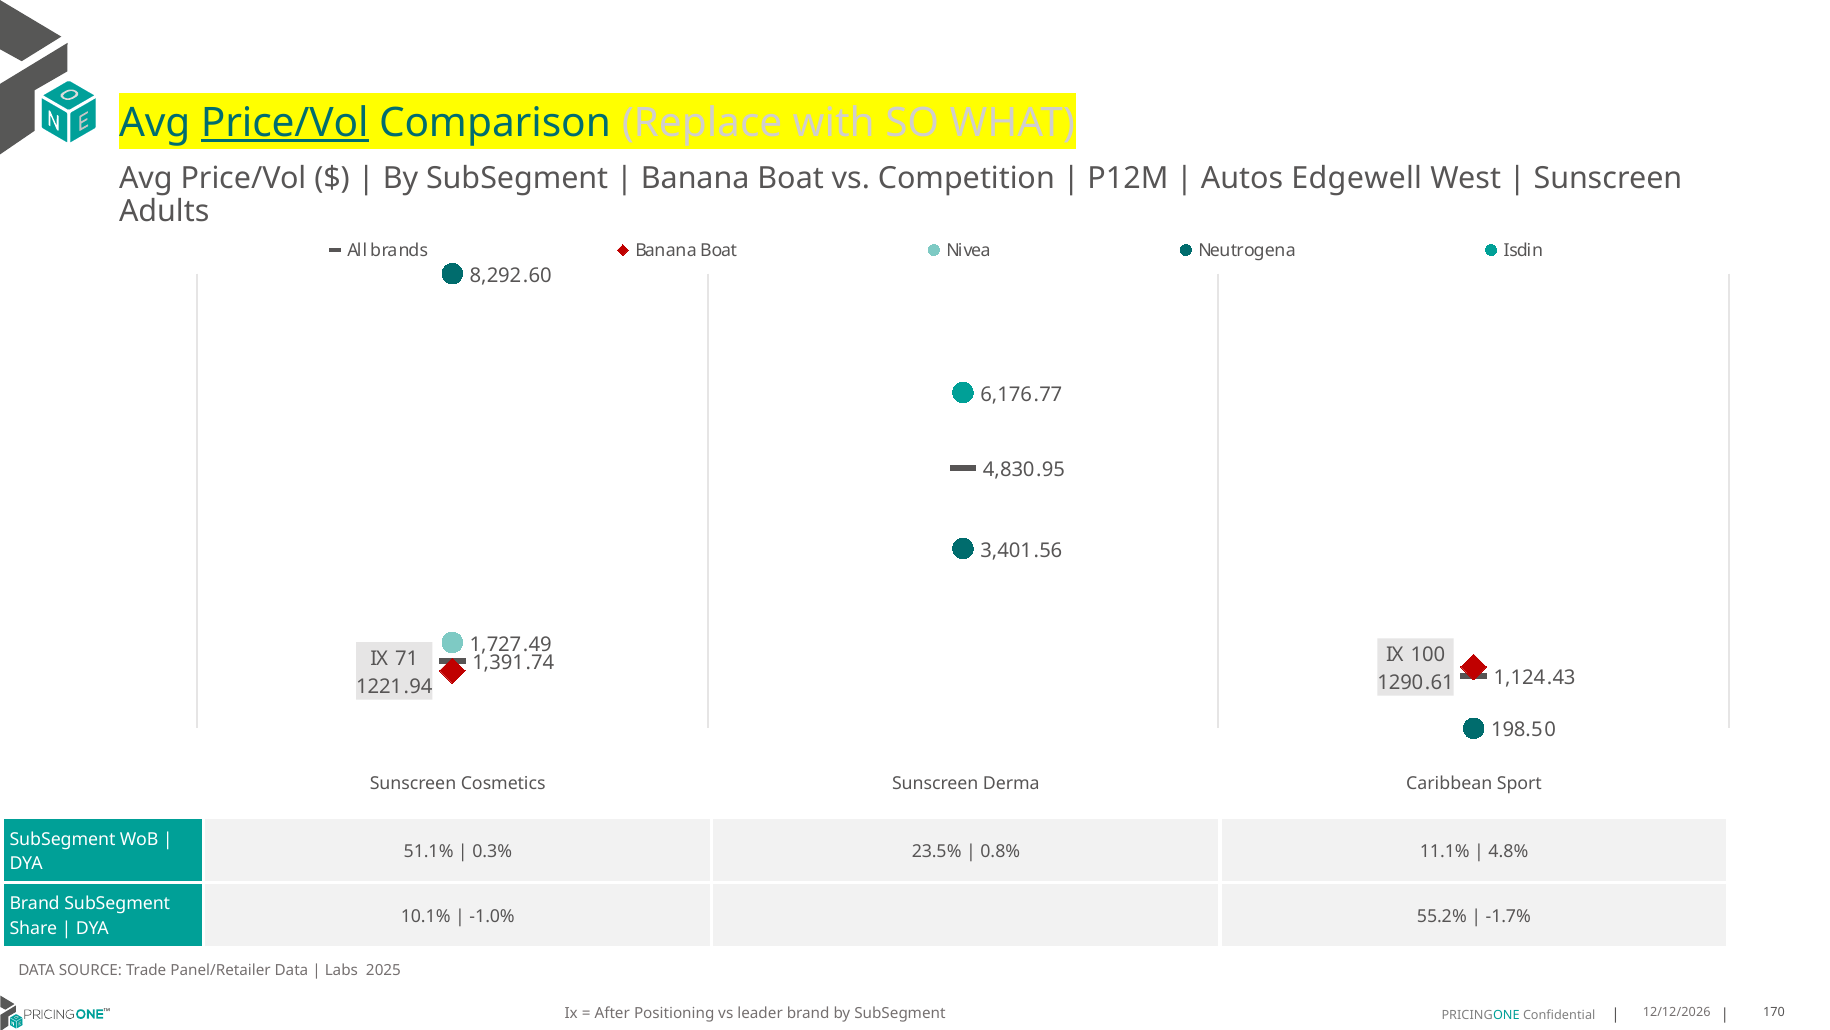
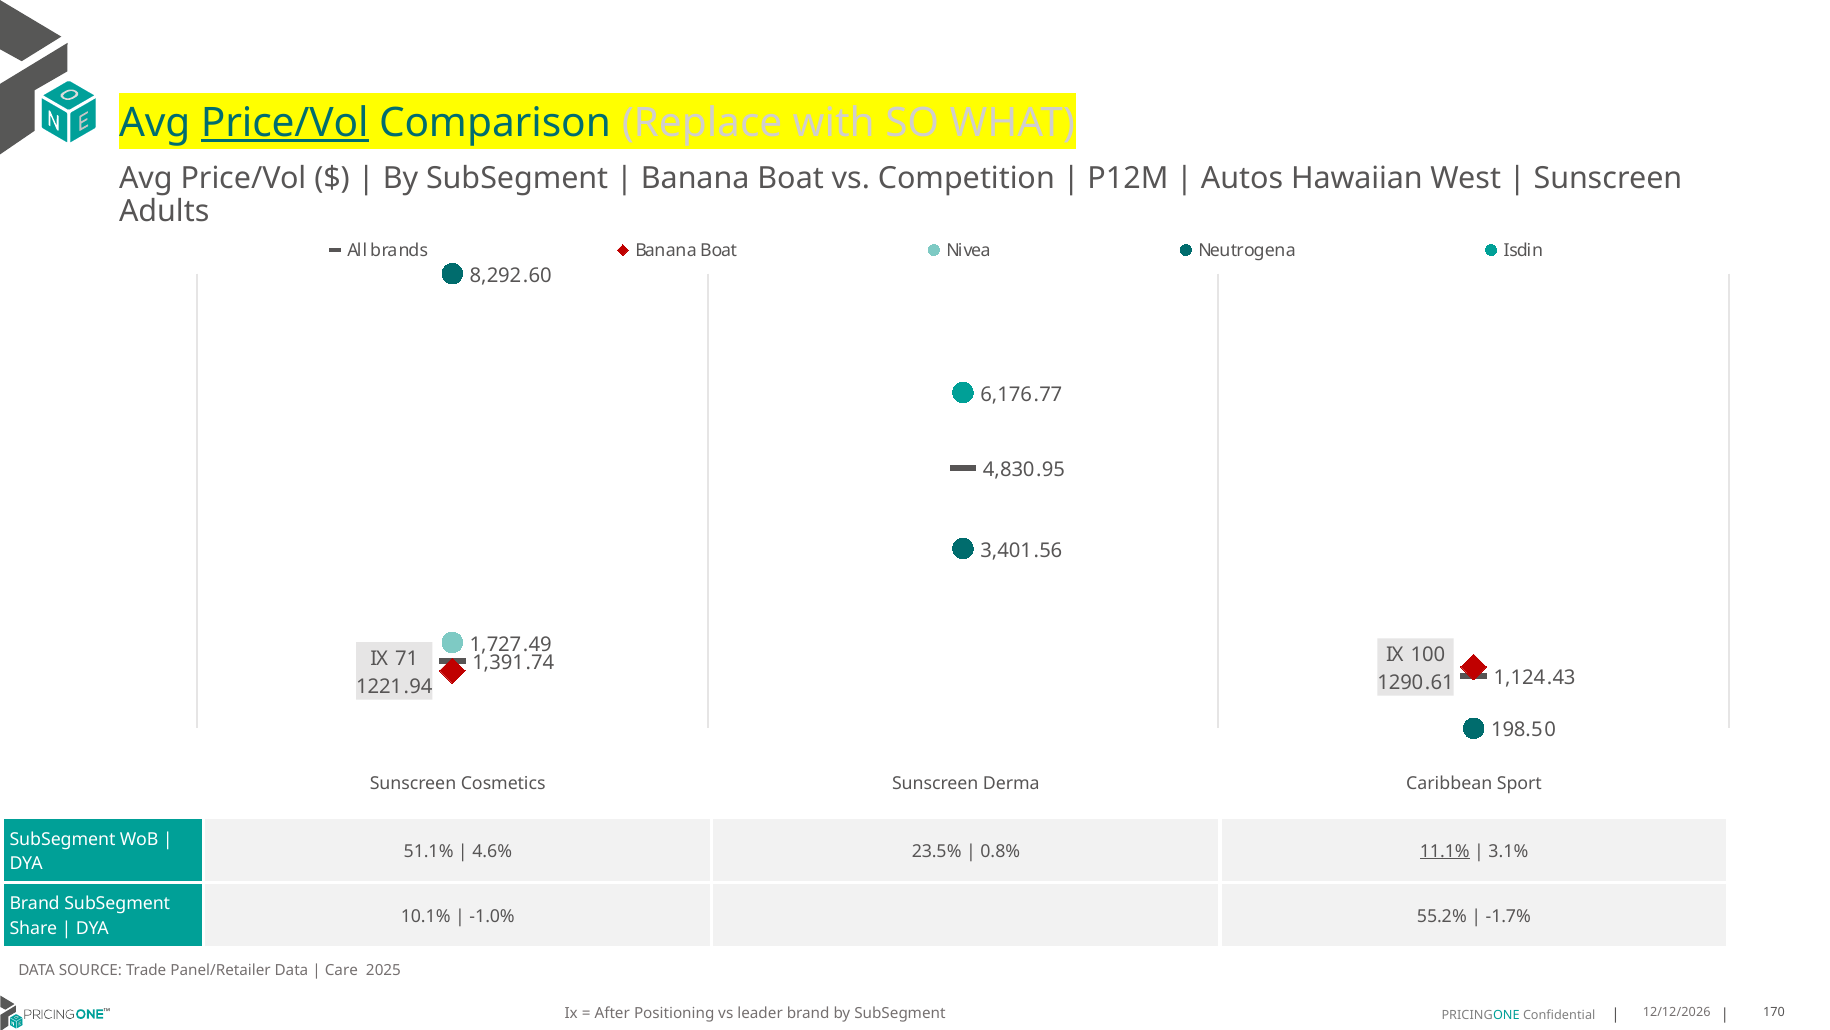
Edgewell: Edgewell -> Hawaiian (1357, 178)
0.3%: 0.3% -> 4.6% (492, 851)
11.1% underline: none -> present (1445, 851)
4.8%: 4.8% -> 3.1% (1508, 851)
Labs: Labs -> Care (341, 970)
